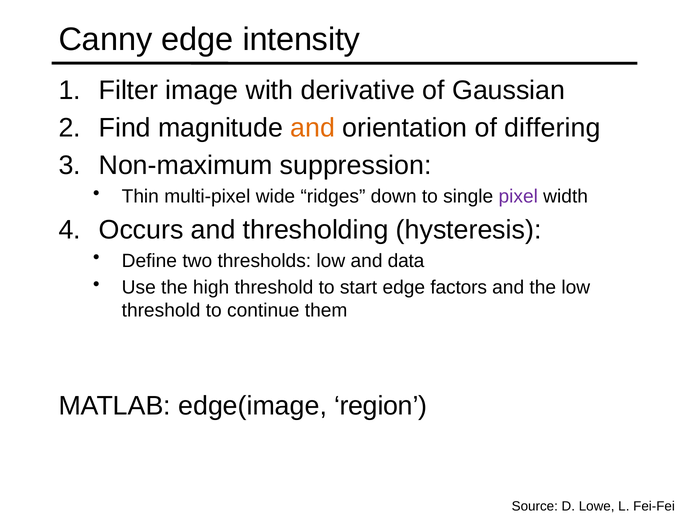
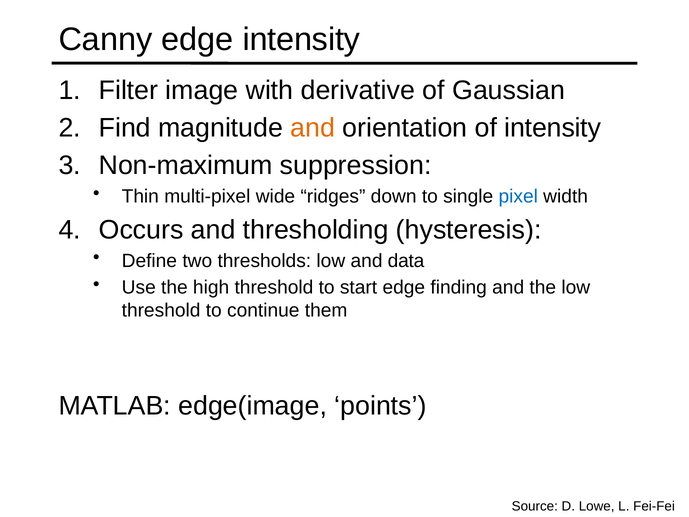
of differing: differing -> intensity (553, 128)
pixel colour: purple -> blue (518, 196)
factors: factors -> finding (459, 287)
region: region -> points (380, 406)
